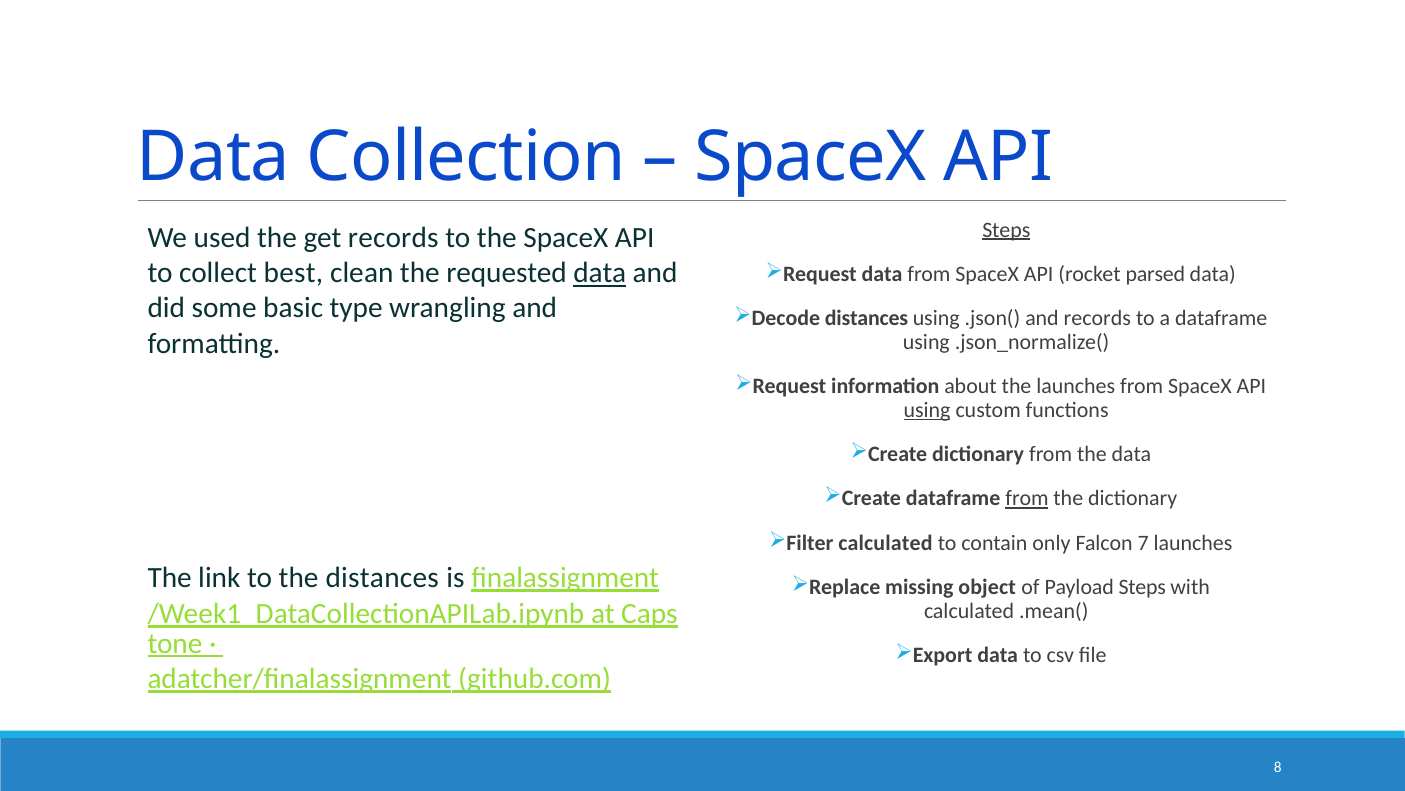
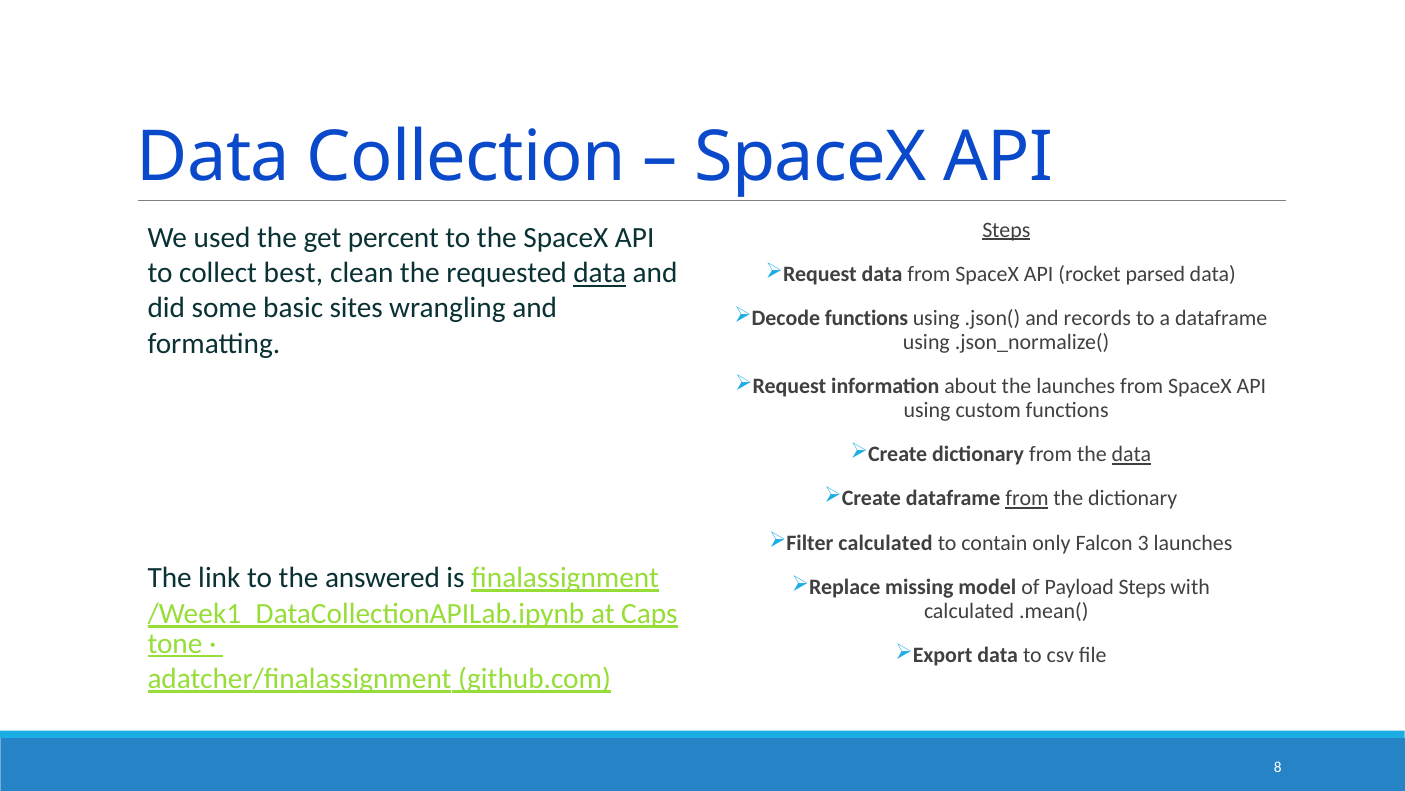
get records: records -> percent (393, 238)
type: type -> sites (356, 308)
distances: distances -> functions (866, 318)
using underline: present -> none (927, 410)
data underline: none -> present (1131, 454)
7: 7 -> 3 (1143, 542)
the distances: distances -> answered (382, 578)
object: object -> model (987, 587)
